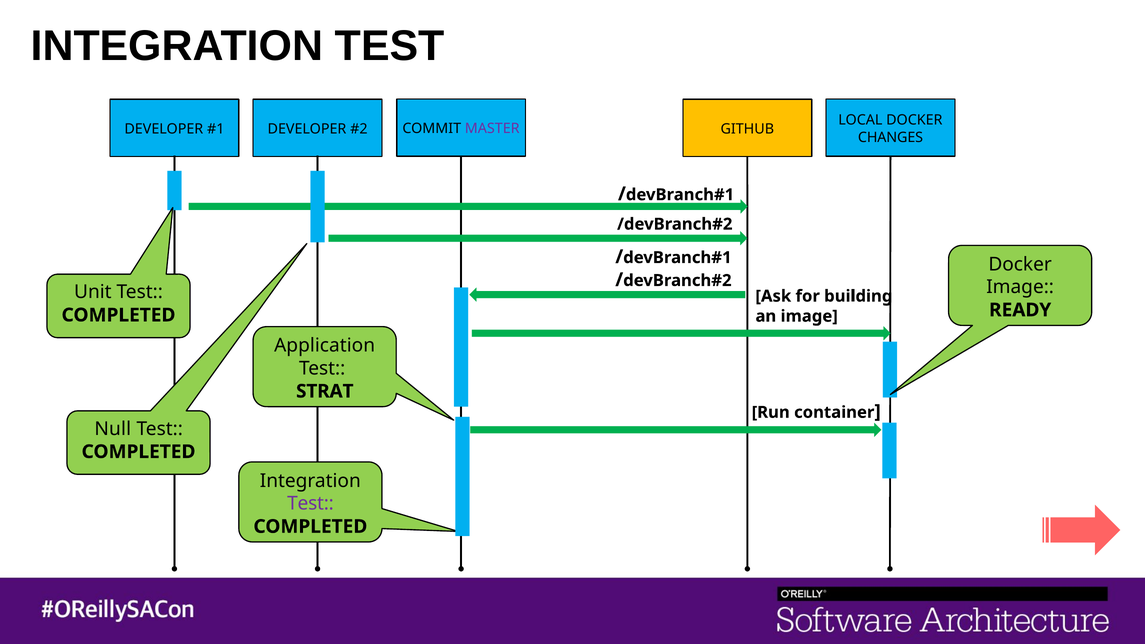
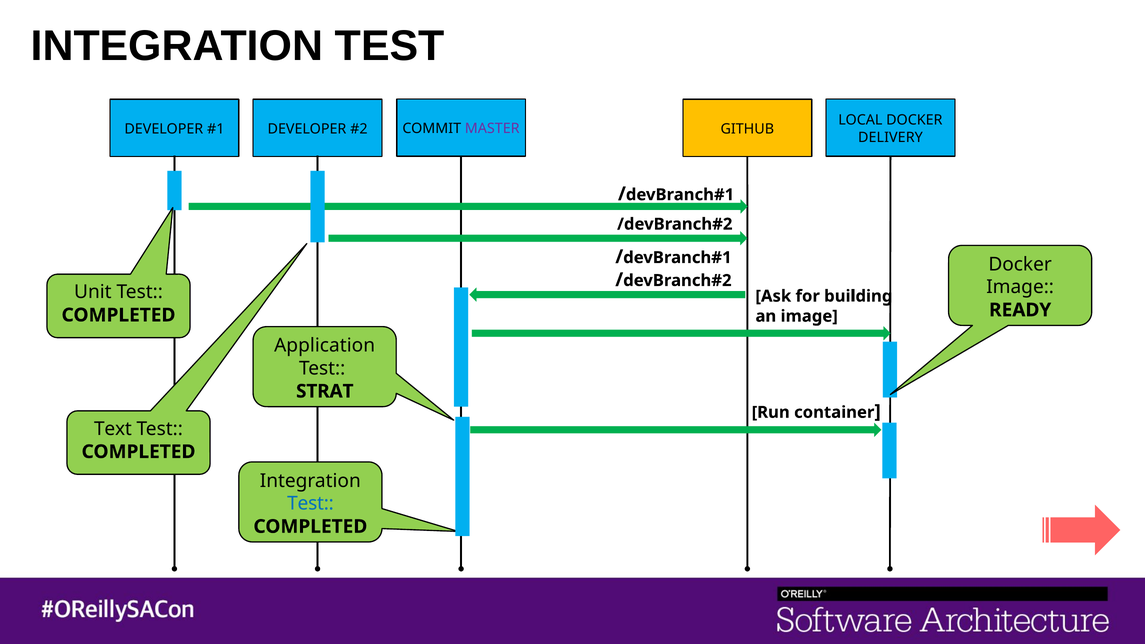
CHANGES: CHANGES -> DELIVERY (890, 137)
Null: Null -> Text (113, 429)
Test colour: purple -> blue (310, 504)
